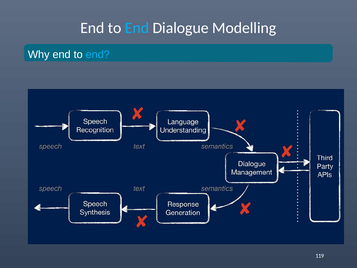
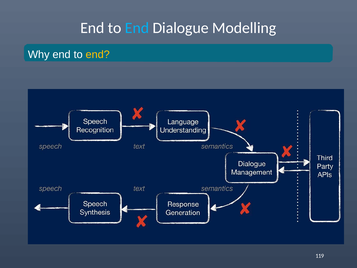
end colour: light blue -> yellow (98, 55)
